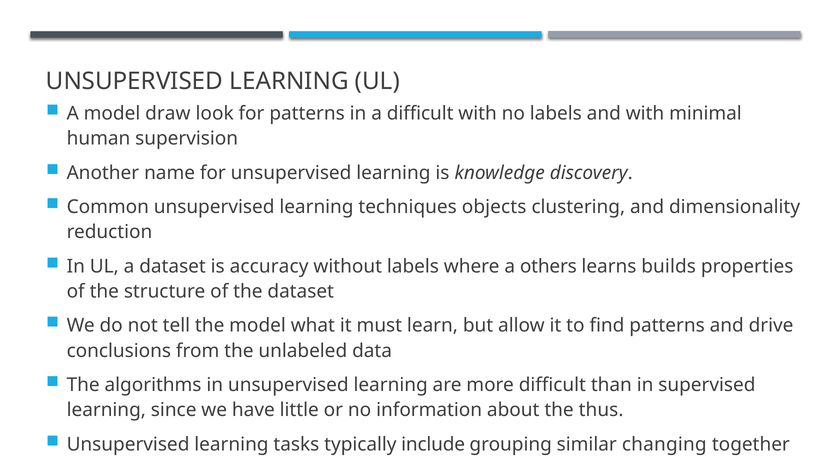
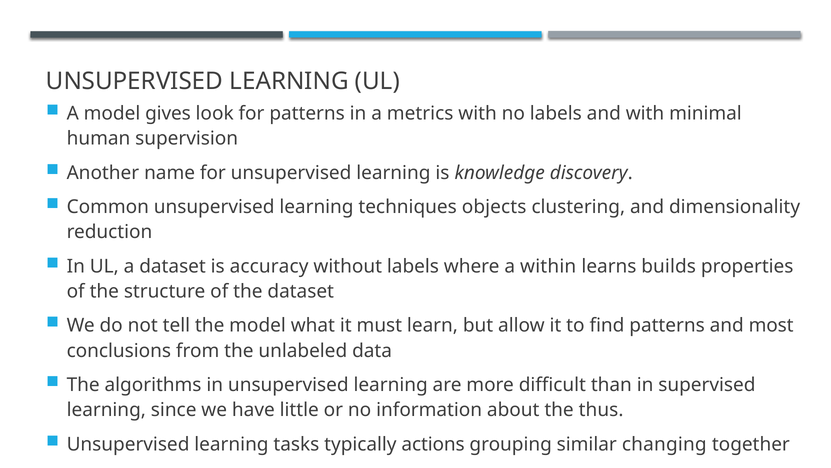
draw: draw -> gives (168, 113)
a difficult: difficult -> metrics (420, 113)
others: others -> within (548, 266)
drive: drive -> most (771, 325)
include: include -> actions (433, 444)
